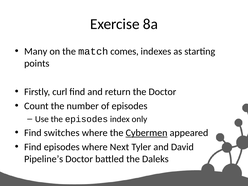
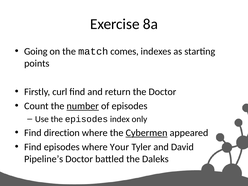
Many: Many -> Going (36, 51)
number underline: none -> present (83, 106)
switches: switches -> direction (62, 133)
Next: Next -> Your (119, 147)
